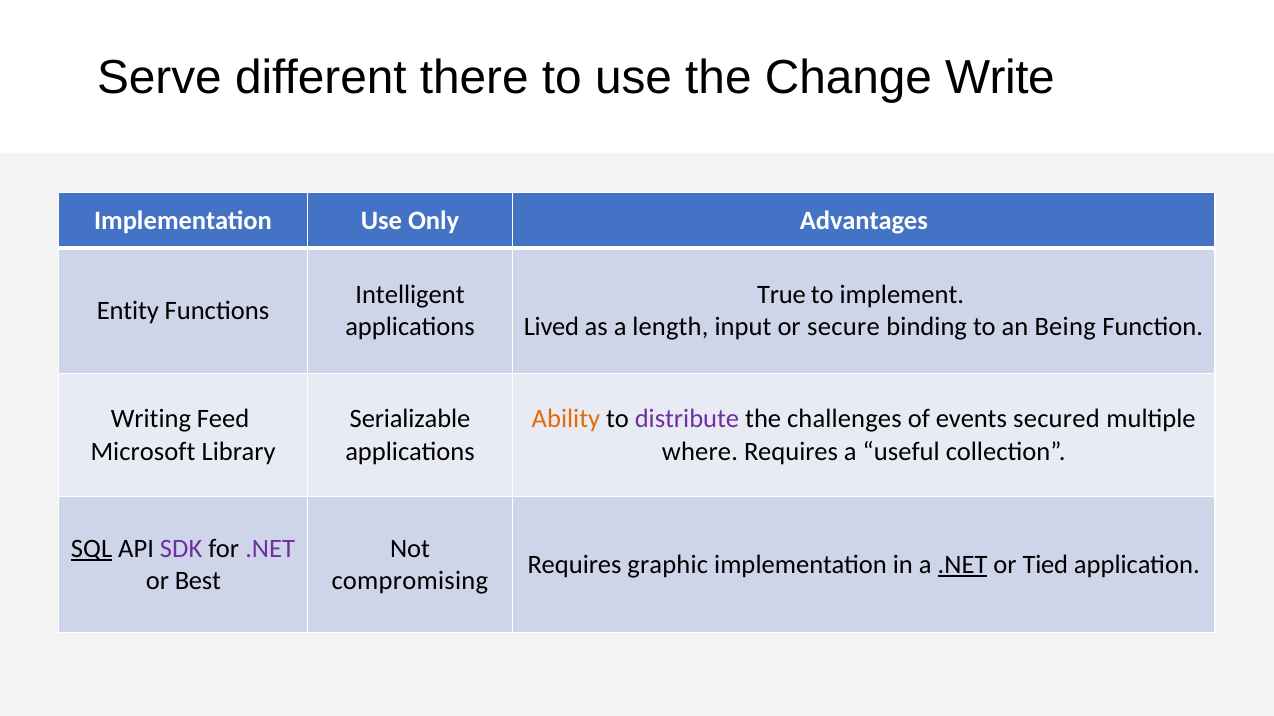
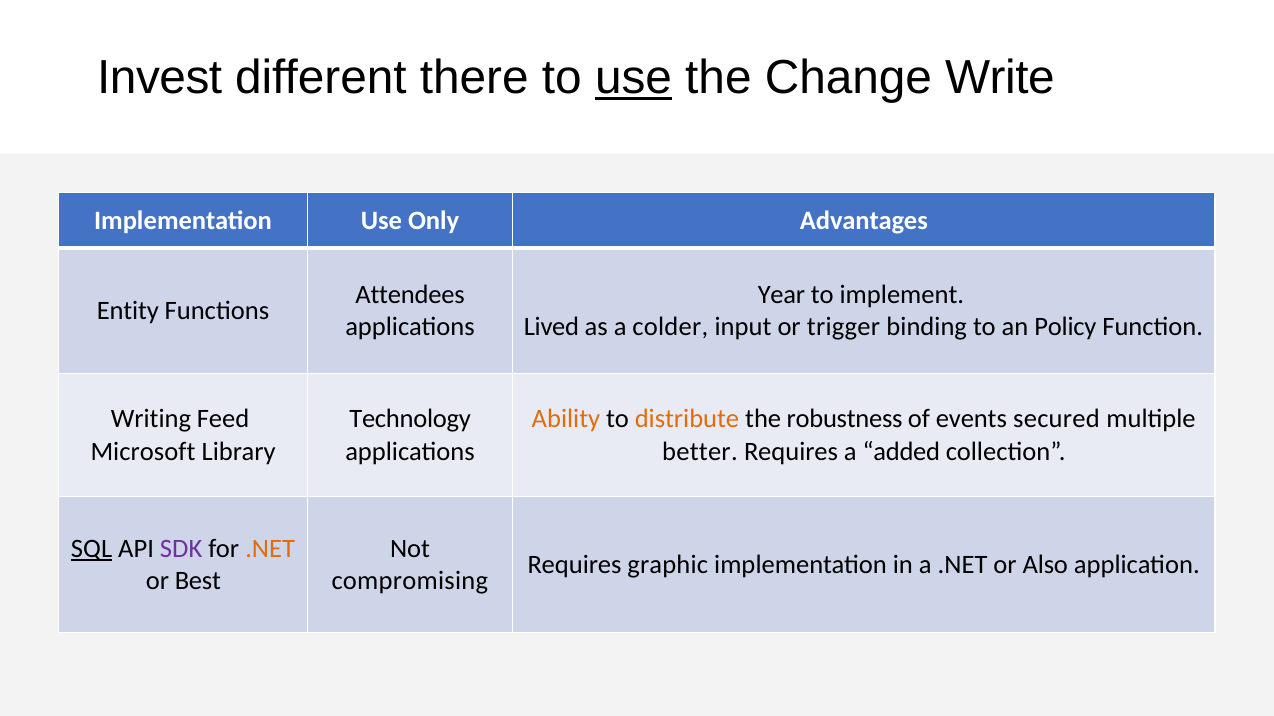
Serve: Serve -> Invest (160, 78)
use underline: none -> present (634, 78)
Intelligent: Intelligent -> Attendees (410, 295)
True: True -> Year (781, 295)
length: length -> colder (670, 327)
secure: secure -> trigger (843, 327)
Being: Being -> Policy (1065, 327)
Serializable: Serializable -> Technology (410, 419)
distribute colour: purple -> orange (687, 419)
challenges: challenges -> robustness (845, 419)
where: where -> better (700, 452)
useful: useful -> added (901, 452)
.NET colour: purple -> orange (270, 549)
.NET underline: present -> none (963, 565)
Tied: Tied -> Also (1045, 565)
